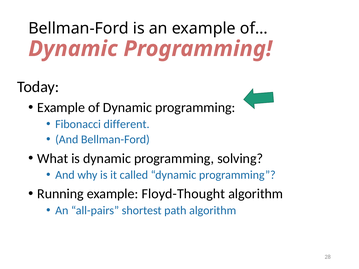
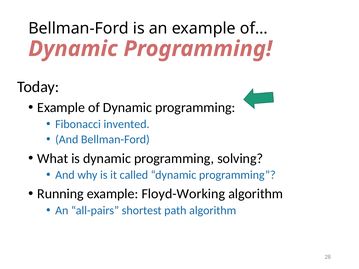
different: different -> invented (127, 124)
Floyd-Thought: Floyd-Thought -> Floyd-Working (183, 194)
